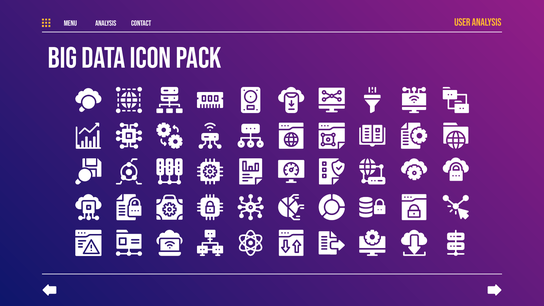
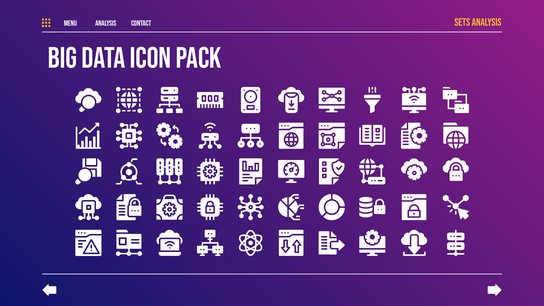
User: User -> Sets (462, 22)
